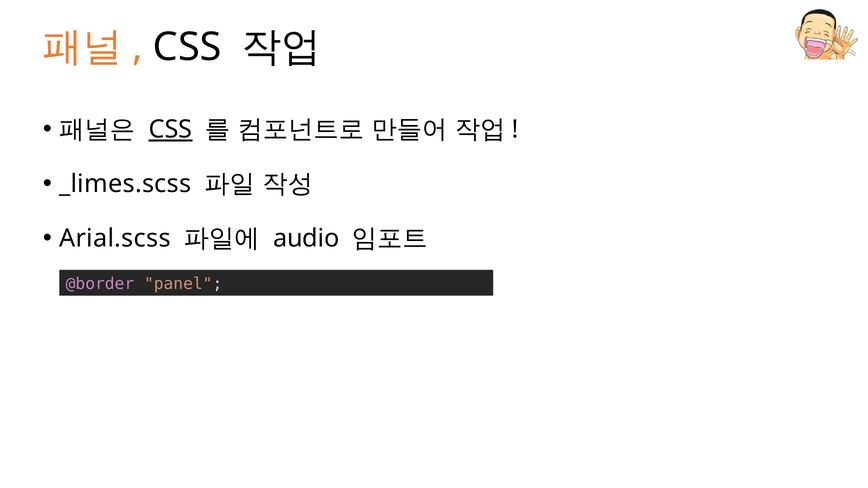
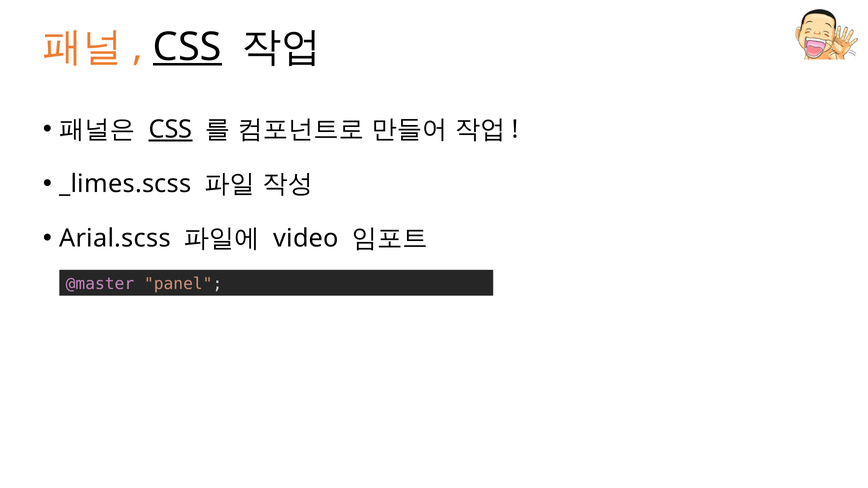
CSS underline: none -> present (187, 47)
audio: audio -> video (306, 239)
@border: @border -> @master (100, 284)
